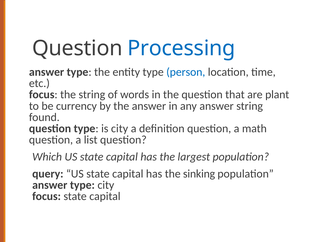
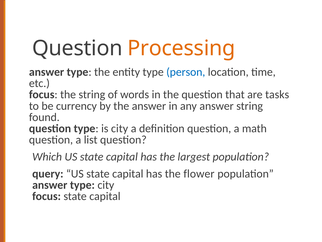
Processing colour: blue -> orange (181, 48)
plant: plant -> tasks (277, 94)
sinking: sinking -> flower (199, 173)
